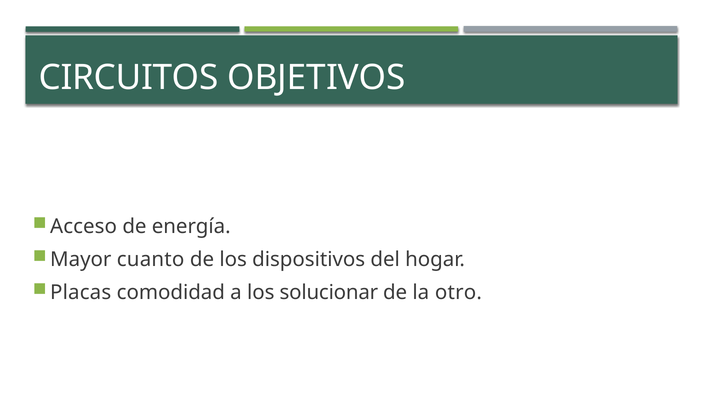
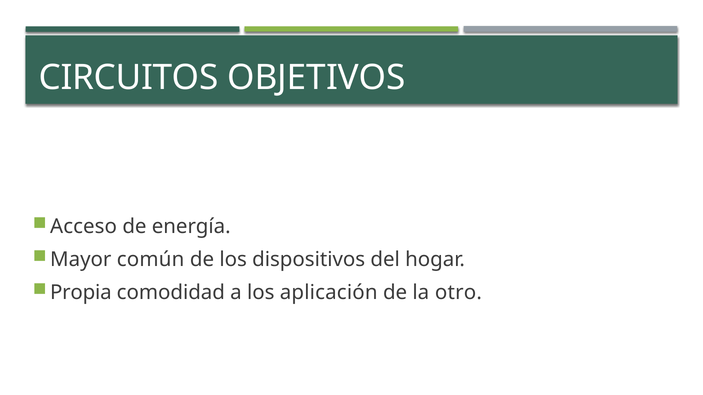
cuanto: cuanto -> común (151, 260)
Placas: Placas -> Propia (81, 293)
solucionar: solucionar -> aplicación (329, 293)
